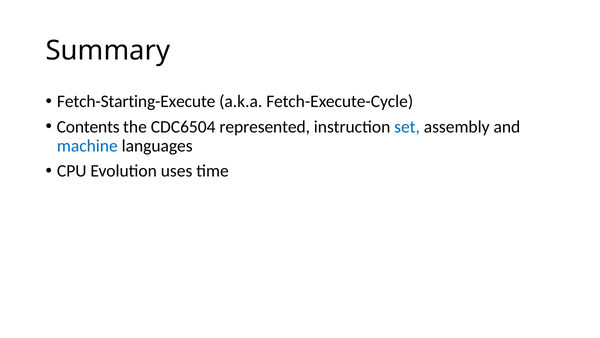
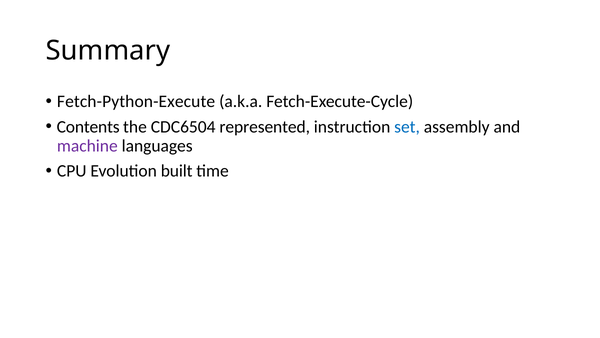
Fetch-Starting-Execute: Fetch-Starting-Execute -> Fetch-Python-Execute (136, 101)
machine colour: blue -> purple (87, 146)
uses: uses -> built (177, 171)
